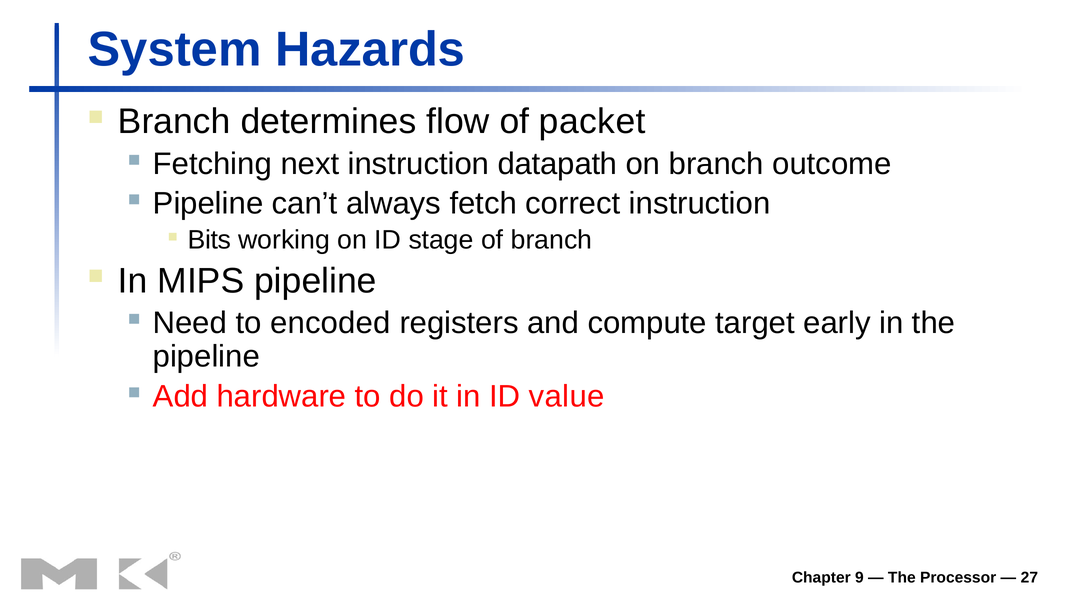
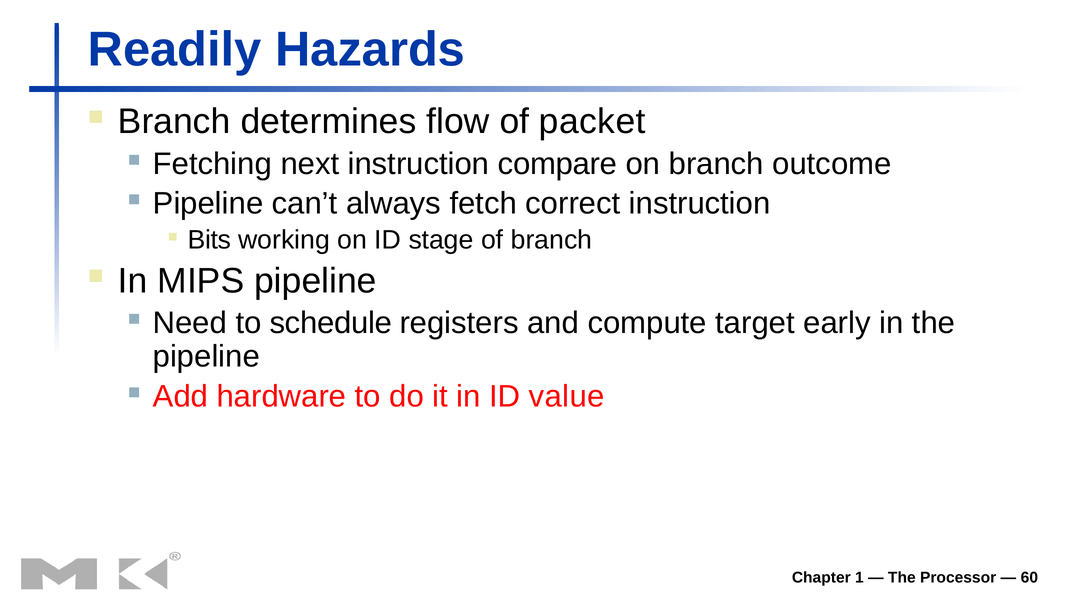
System: System -> Readily (175, 50)
datapath: datapath -> compare (558, 164)
encoded: encoded -> schedule (331, 323)
9: 9 -> 1 (859, 578)
27: 27 -> 60 (1029, 578)
